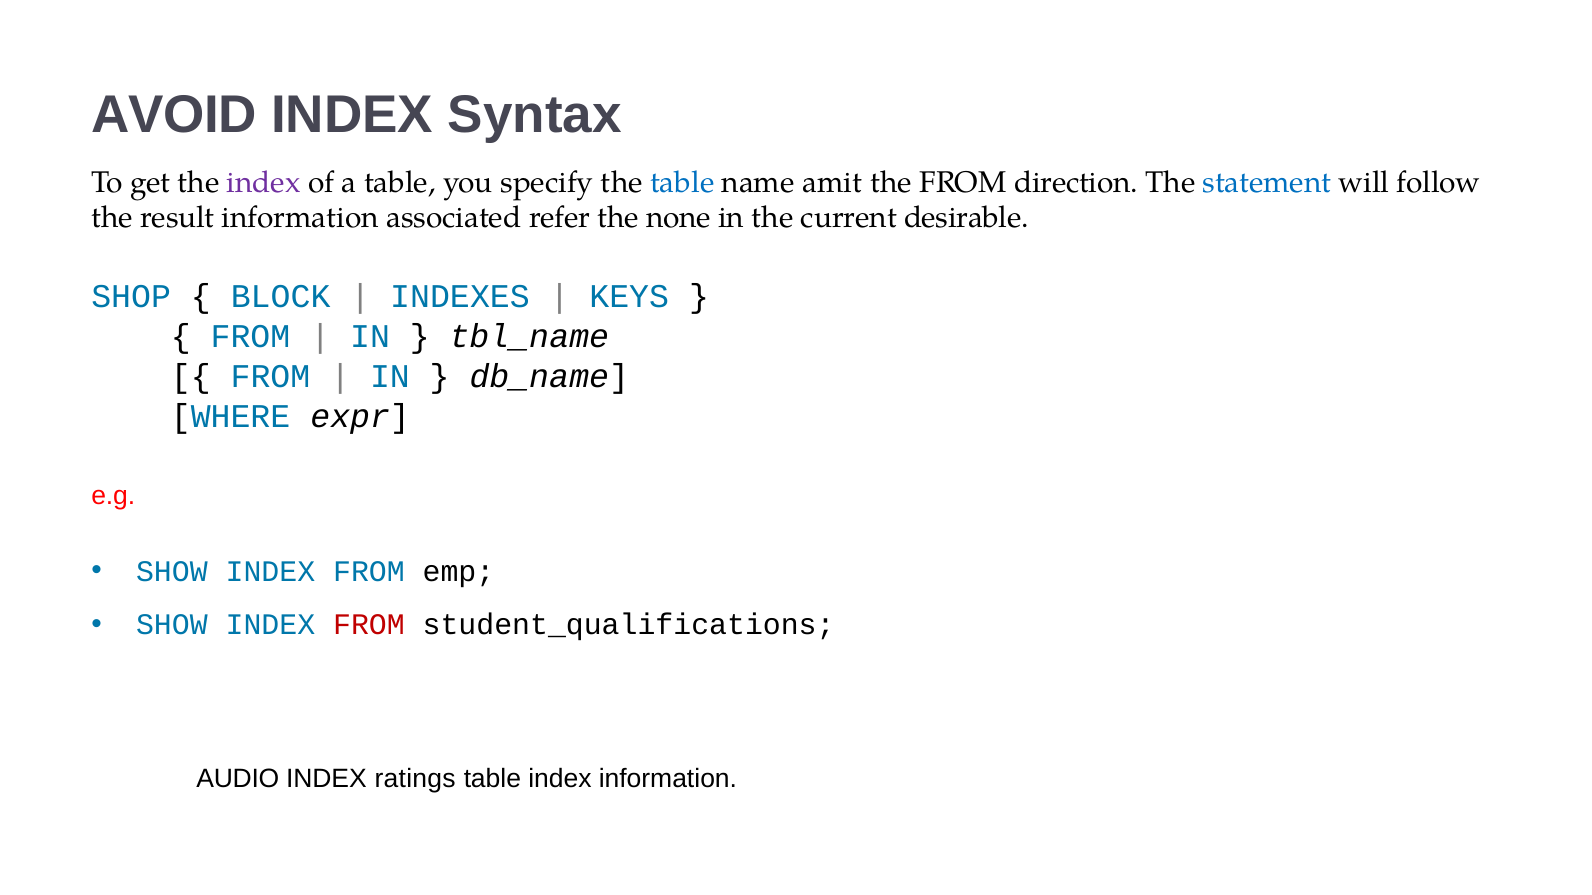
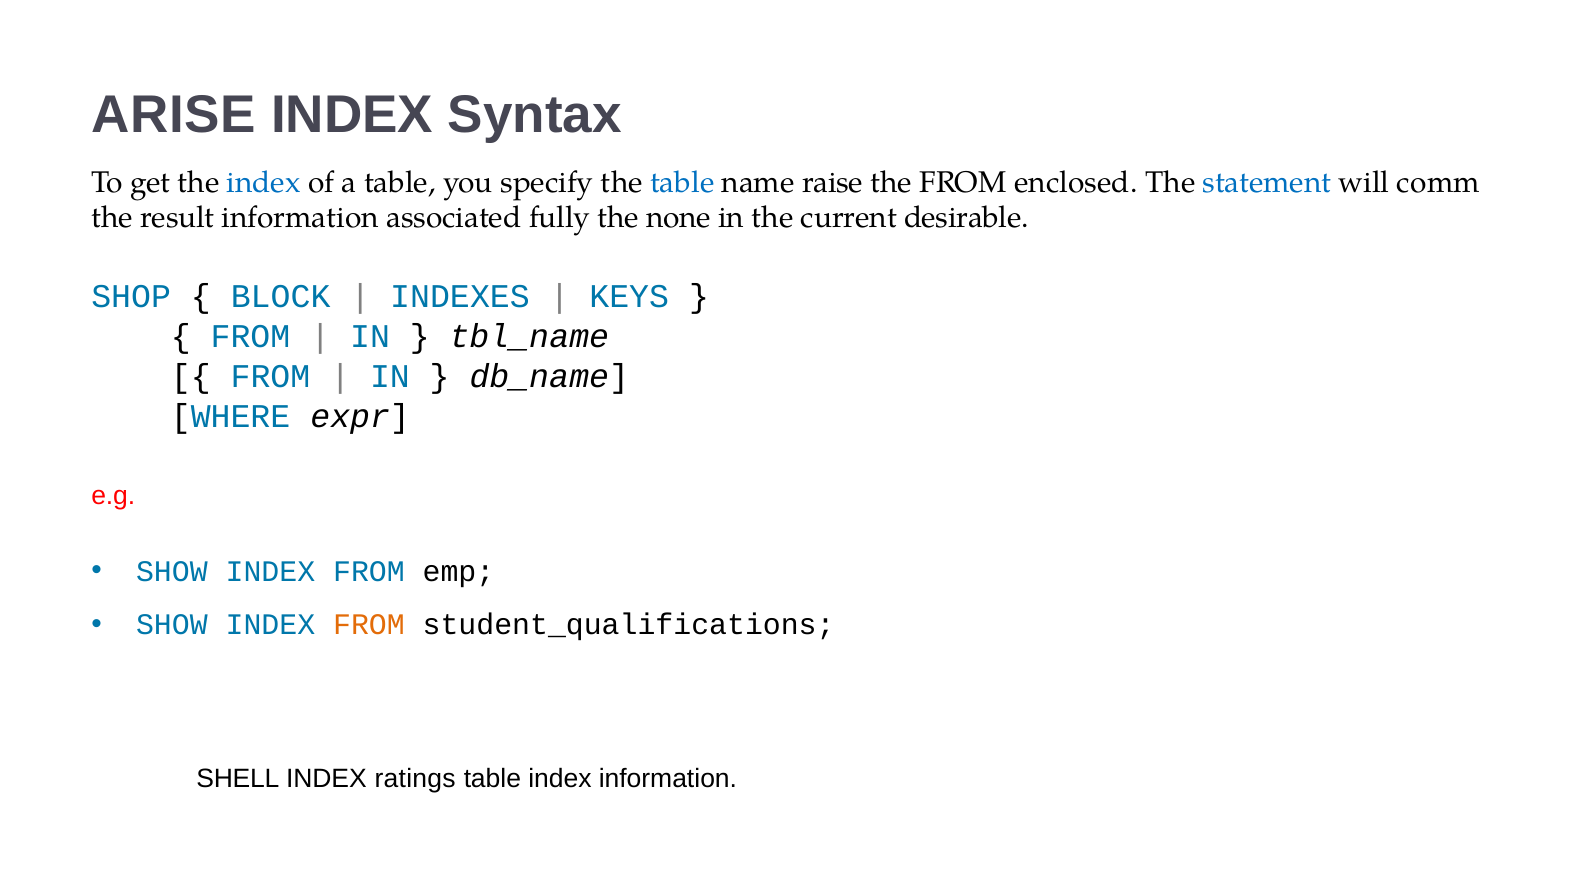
AVOID: AVOID -> ARISE (174, 115)
index colour: purple -> blue (264, 182)
amit: amit -> raise (833, 182)
direction: direction -> enclosed (1076, 182)
follow: follow -> comm (1439, 182)
refer: refer -> fully (560, 218)
FROM colour: red -> orange (369, 625)
AUDIO: AUDIO -> SHELL (238, 779)
